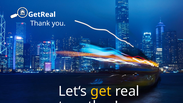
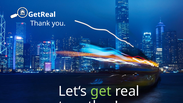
get colour: yellow -> light green (101, 91)
